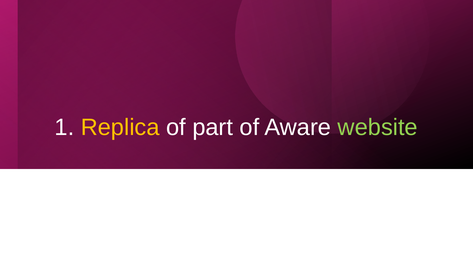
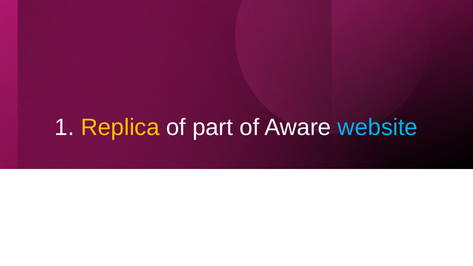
website colour: light green -> light blue (378, 127)
